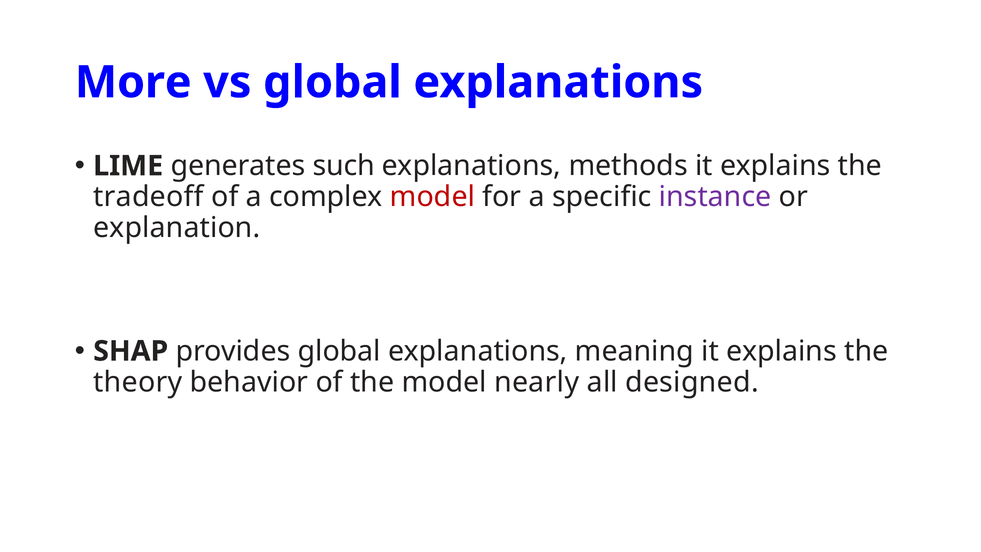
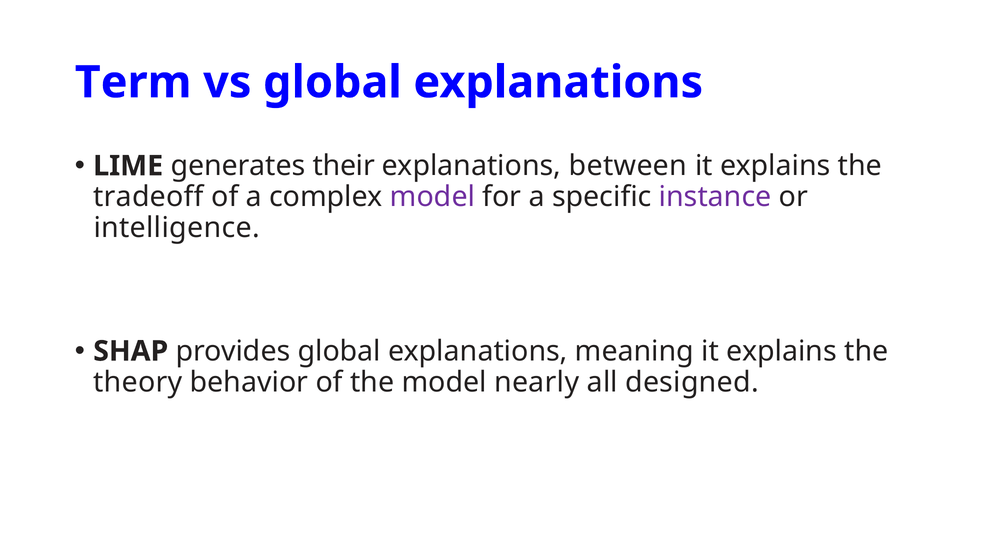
More: More -> Term (133, 82)
such: such -> their (344, 166)
methods: methods -> between (628, 166)
model colour: red -> purple (433, 197)
explanation: explanation -> intelligence (177, 228)
